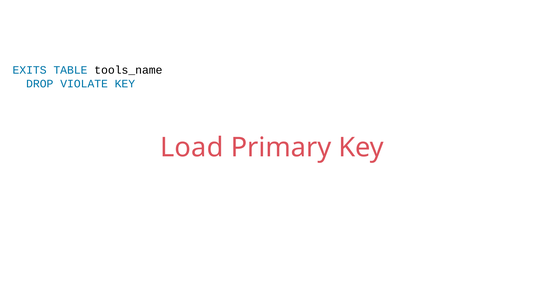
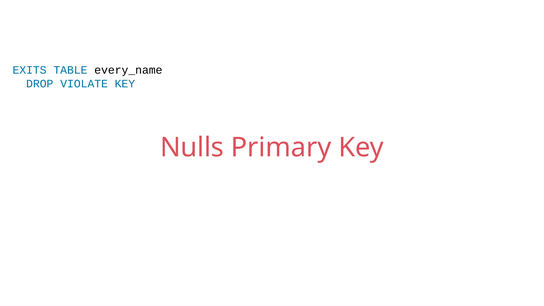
tools_name: tools_name -> every_name (128, 70)
Load: Load -> Nulls (192, 148)
